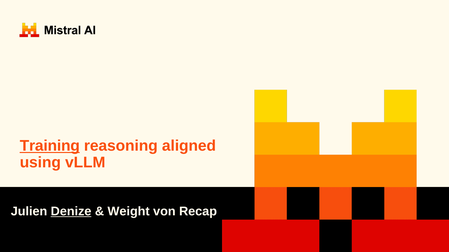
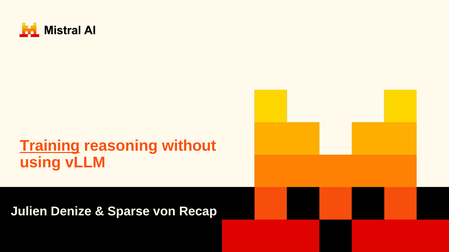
aligned: aligned -> without (189, 146)
Denize underline: present -> none (71, 212)
Weight: Weight -> Sparse (129, 212)
